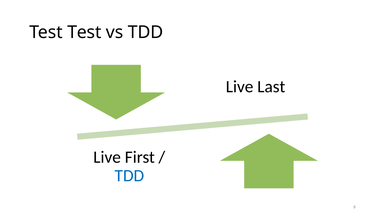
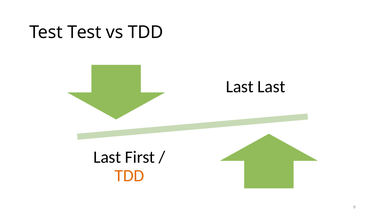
Live: Live -> Last (240, 86)
Live: Live -> Last (107, 157)
TDD colour: blue -> orange (129, 175)
